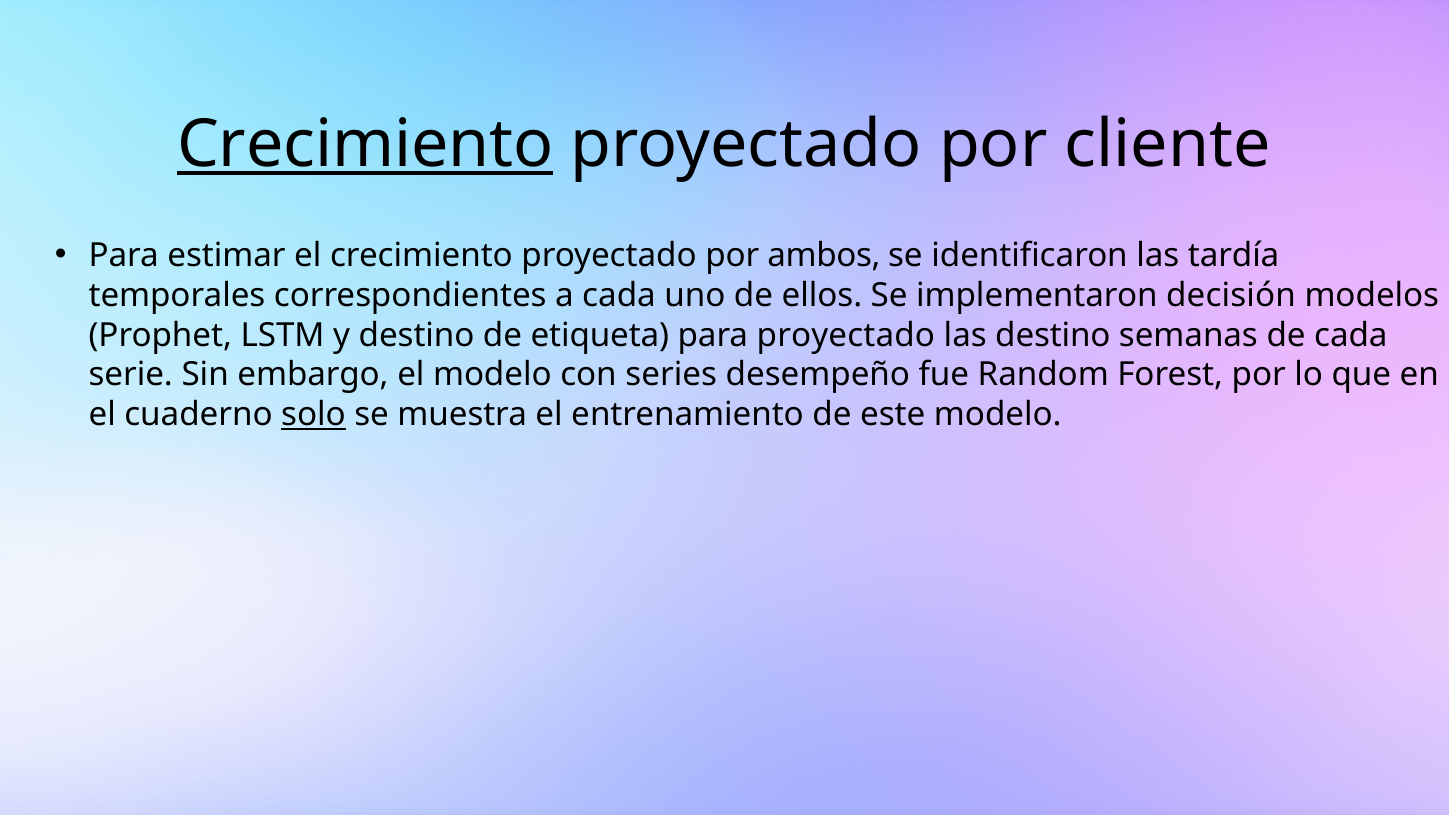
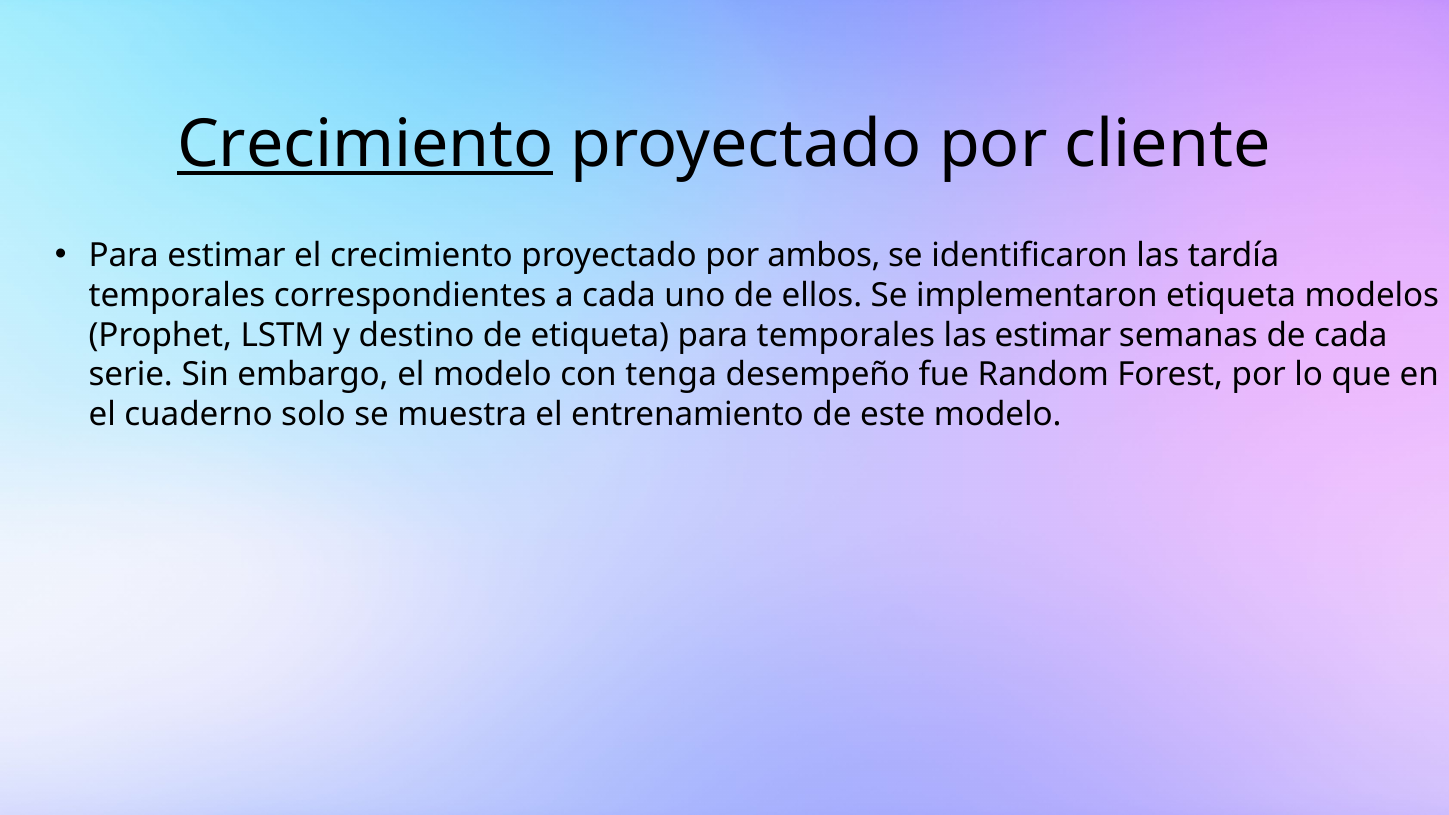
implementaron decisión: decisión -> etiqueta (1231, 295)
para proyectado: proyectado -> temporales (846, 335)
las destino: destino -> estimar (1053, 335)
series: series -> tenga (671, 375)
solo underline: present -> none (313, 415)
